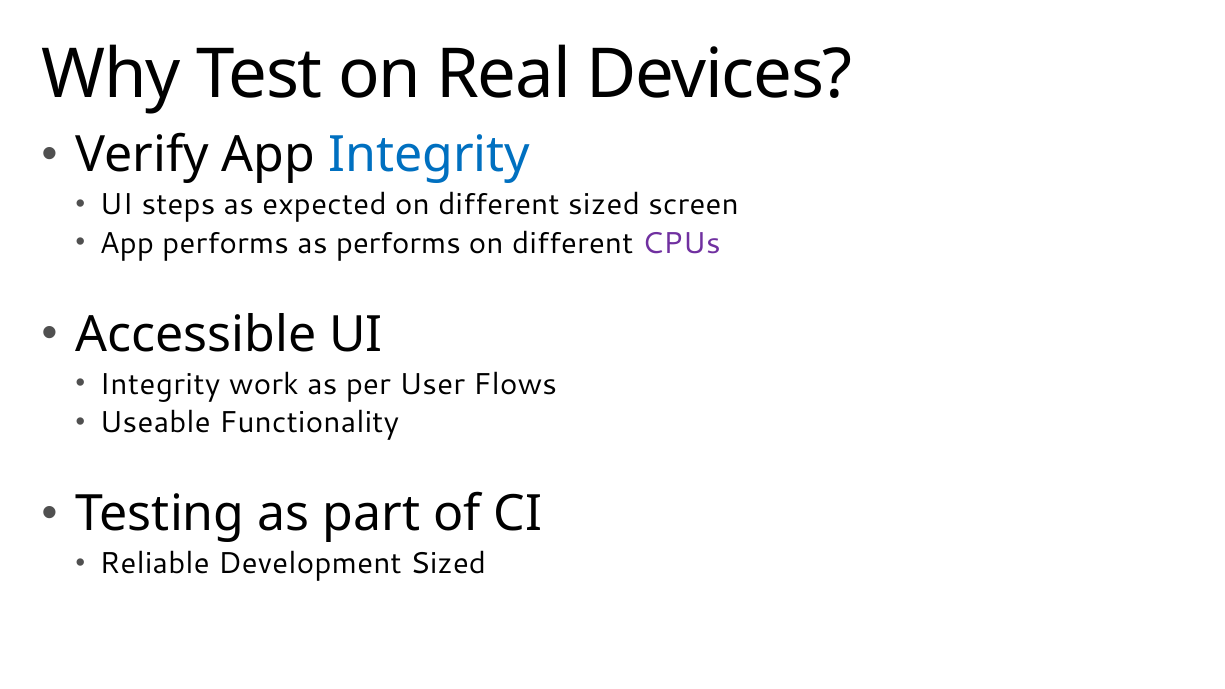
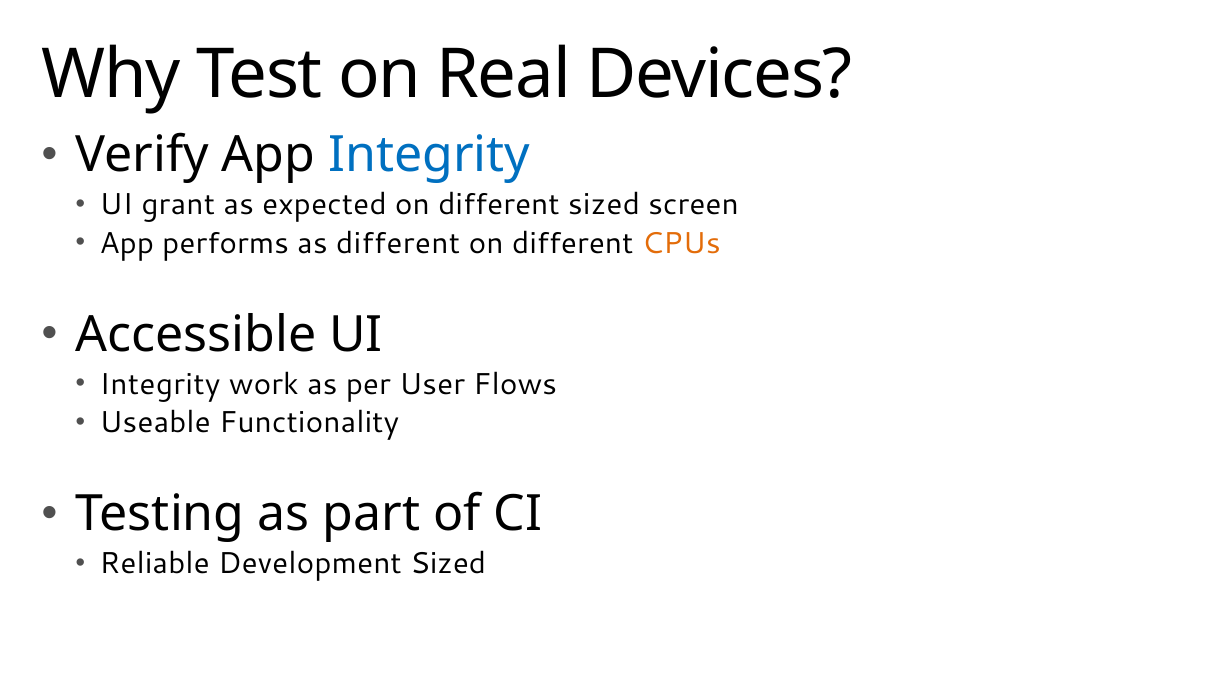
steps: steps -> grant (178, 205)
as performs: performs -> different (398, 243)
CPUs colour: purple -> orange (681, 243)
